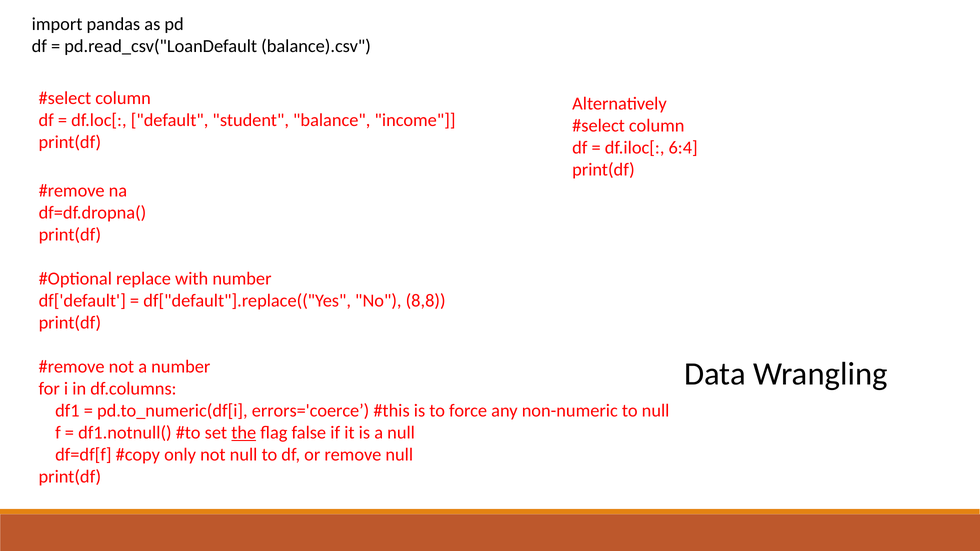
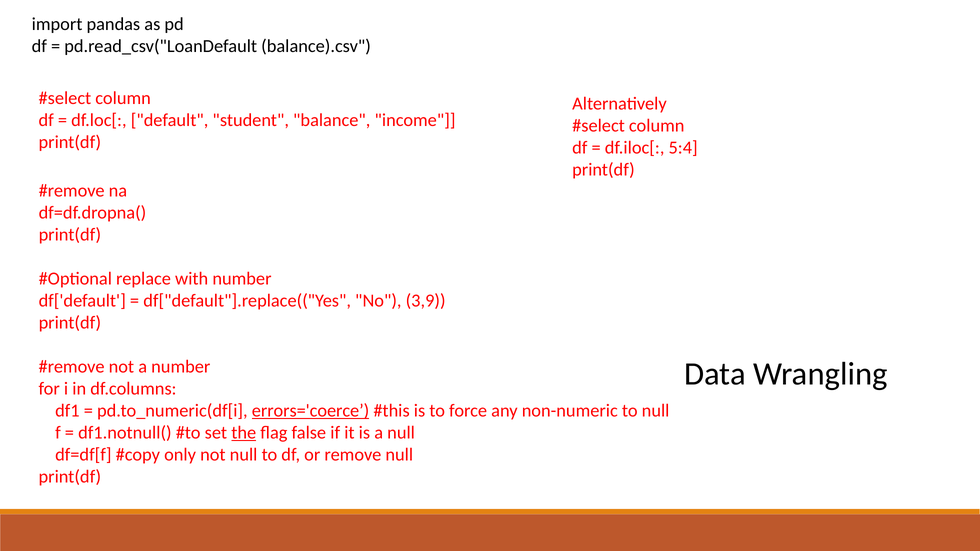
6:4: 6:4 -> 5:4 (683, 148)
8,8: 8,8 -> 3,9 (426, 301)
errors='coerce underline: none -> present (311, 411)
